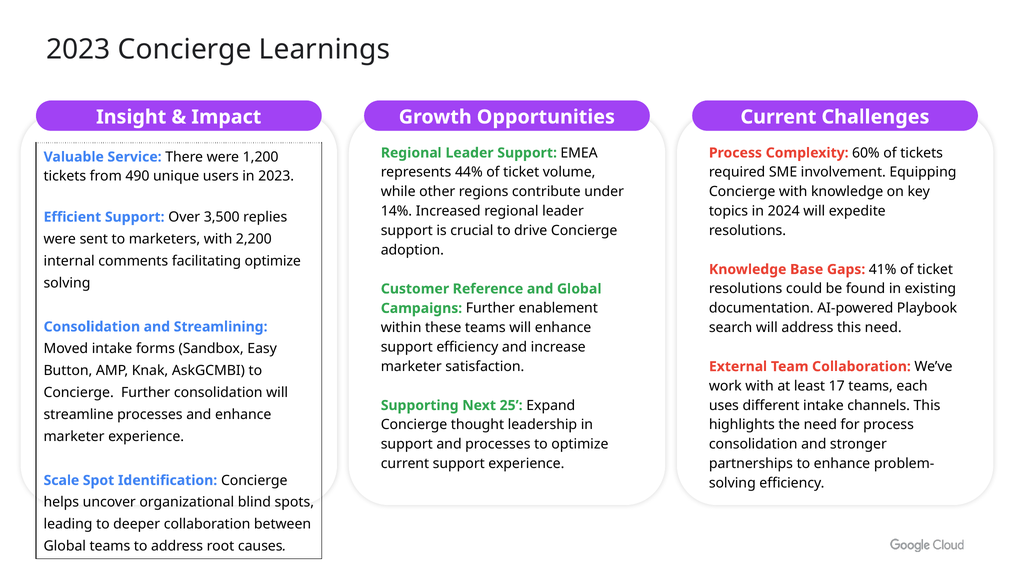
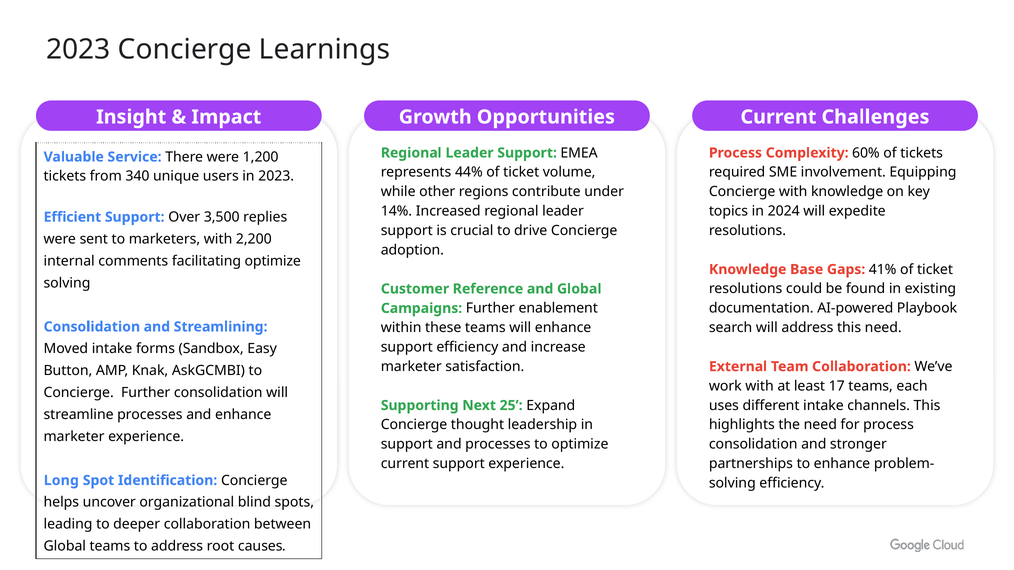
490: 490 -> 340 (137, 176)
Scale: Scale -> Long (61, 481)
